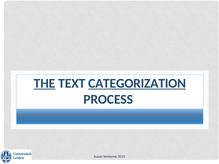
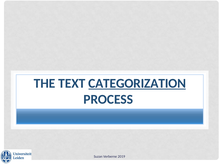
THE underline: present -> none (45, 83)
